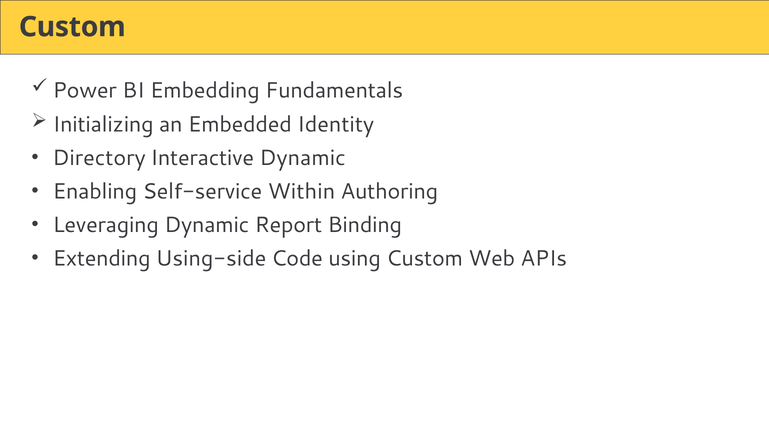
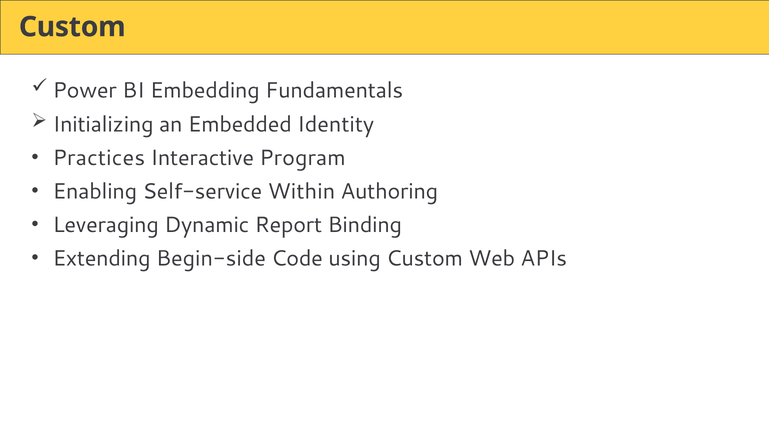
Directory: Directory -> Practices (99, 158)
Interactive Dynamic: Dynamic -> Program (303, 158)
Using-side: Using-side -> Begin-side (211, 258)
